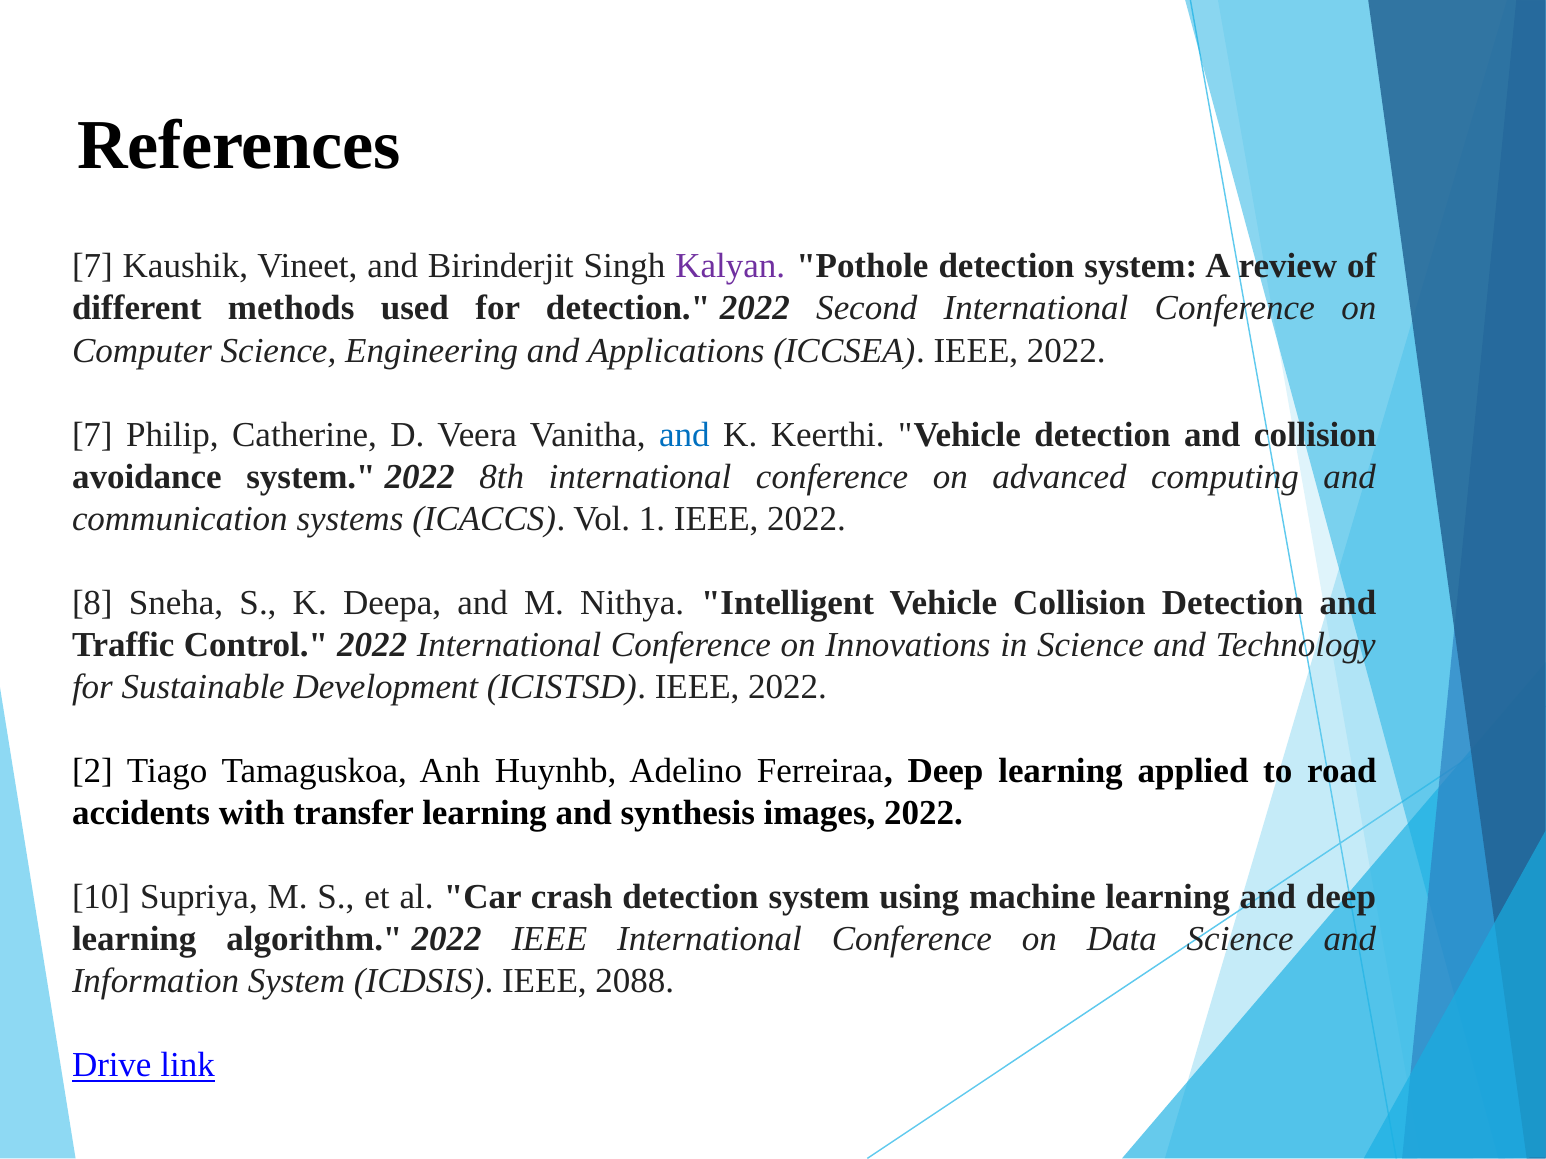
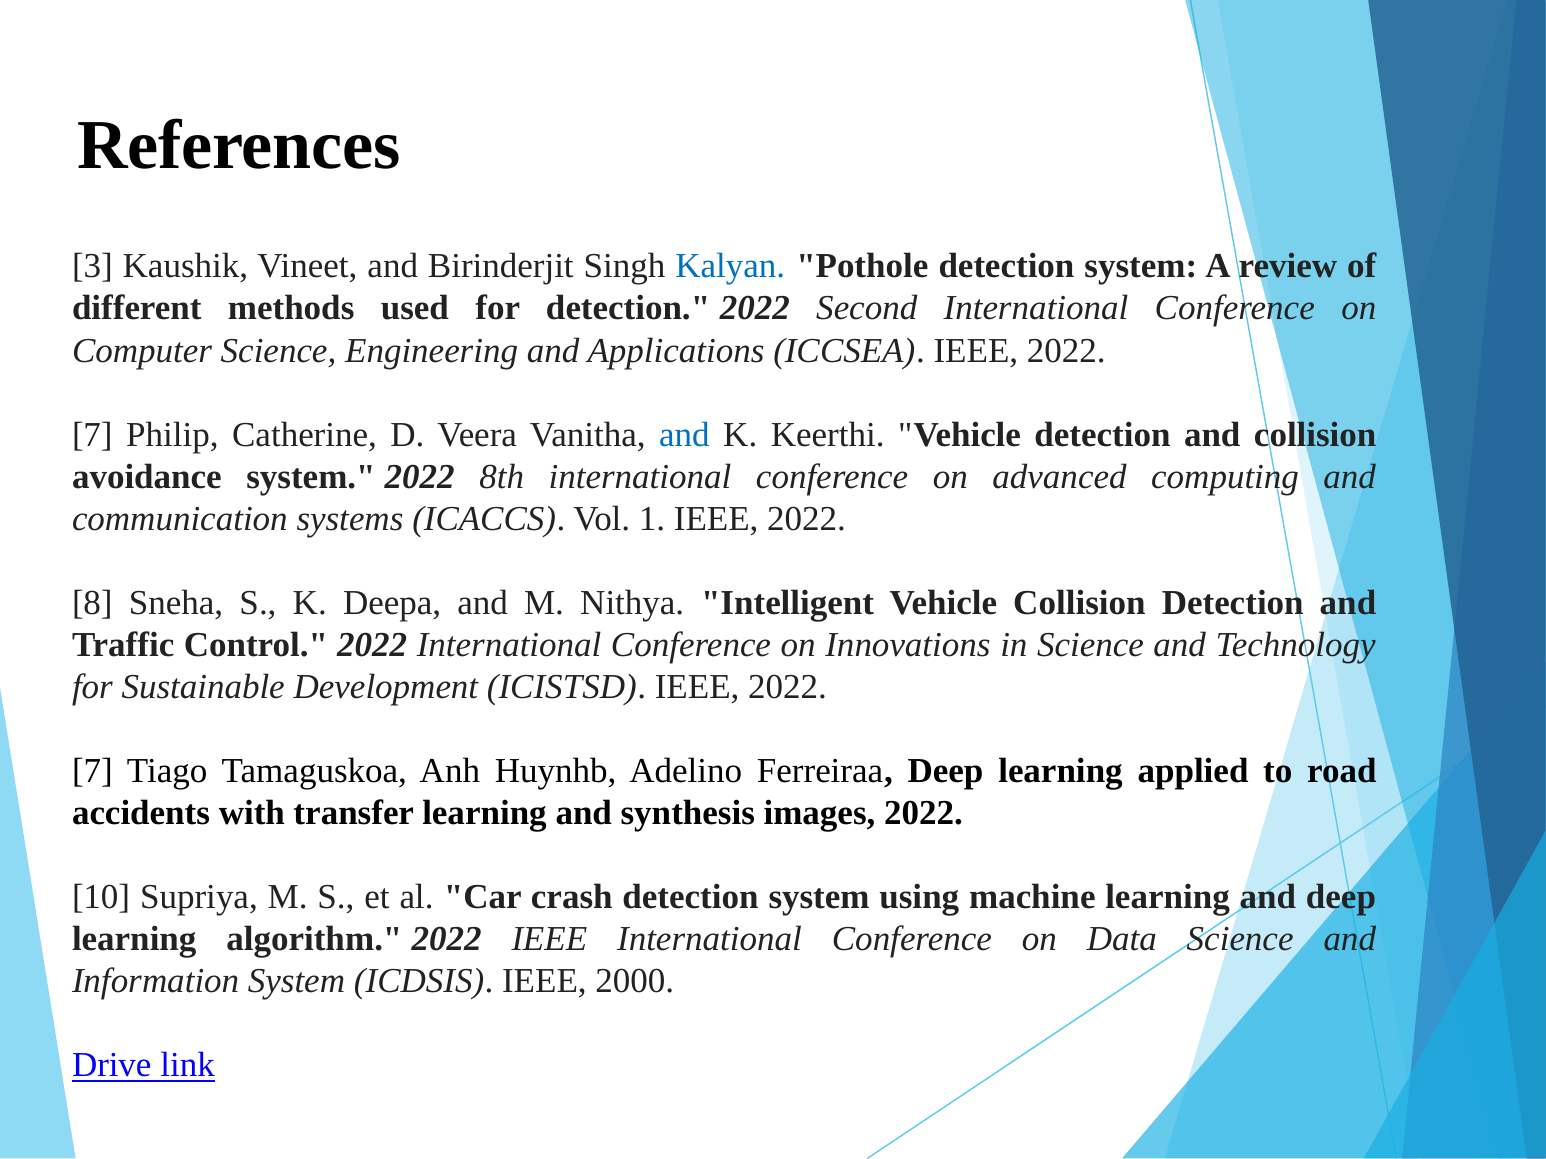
7: 7 -> 3 (92, 266)
Kalyan colour: purple -> blue (730, 266)
2: 2 -> 7 (92, 771)
2088: 2088 -> 2000 (635, 981)
